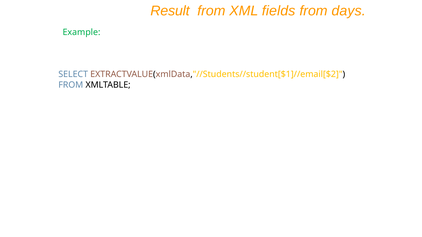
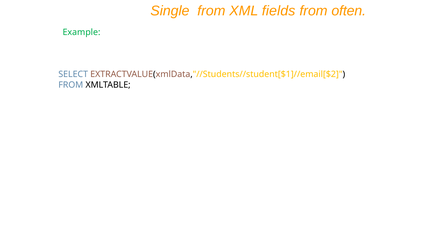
Result: Result -> Single (170, 11)
days: days -> often (349, 11)
